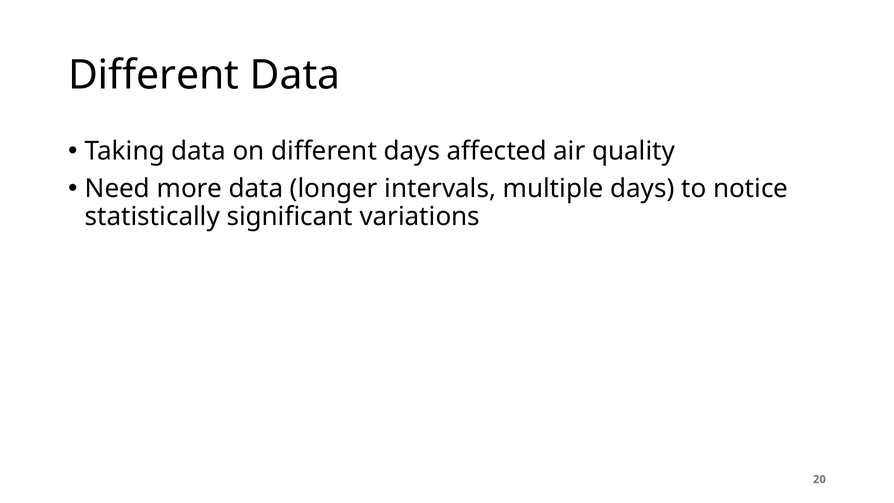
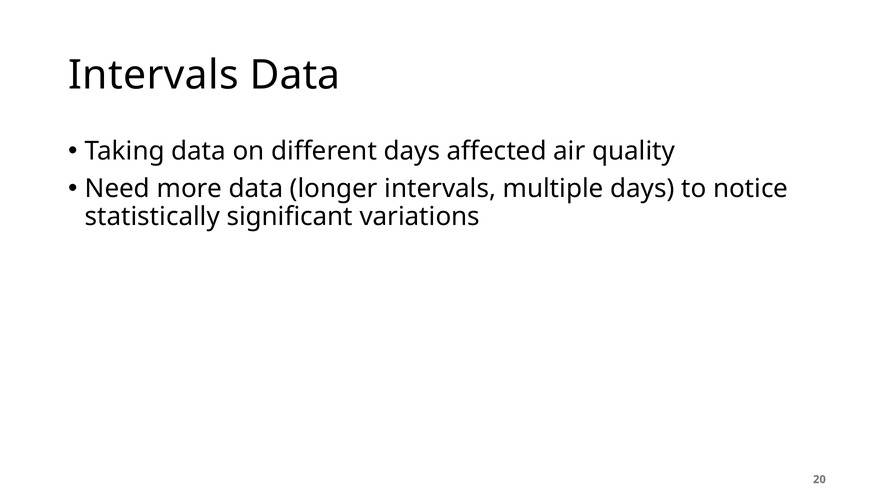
Different: Different -> Intervals (153, 75)
